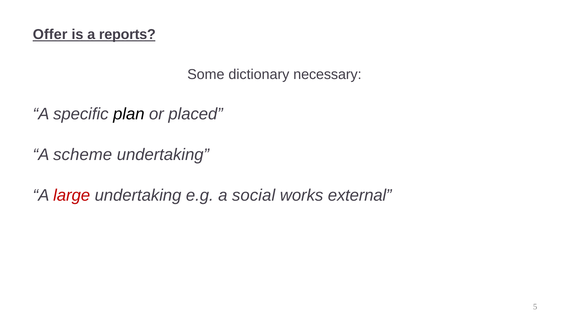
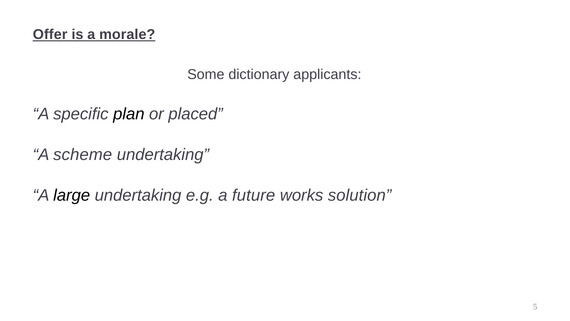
reports: reports -> morale (127, 35)
necessary: necessary -> applicants (327, 74)
large colour: red -> black (72, 195)
social: social -> future (254, 195)
external: external -> solution (360, 195)
